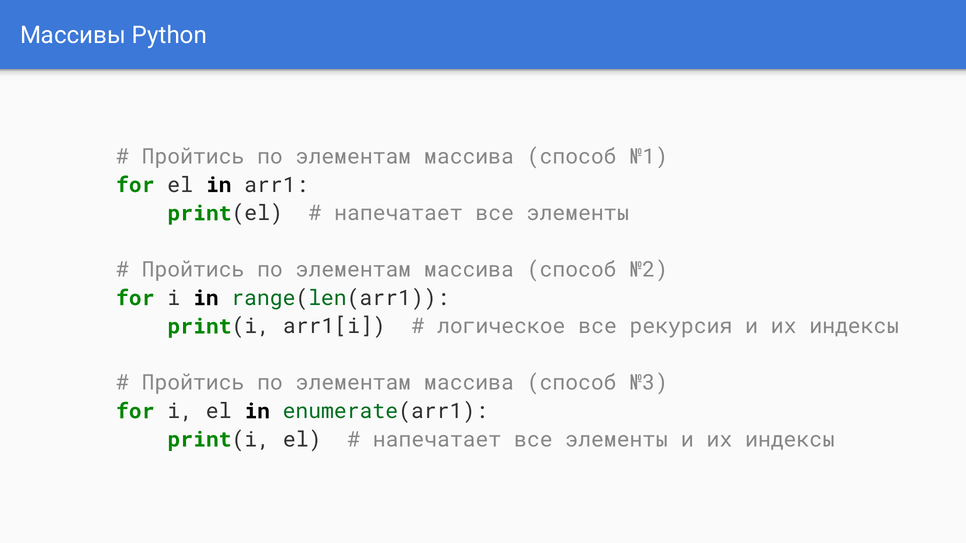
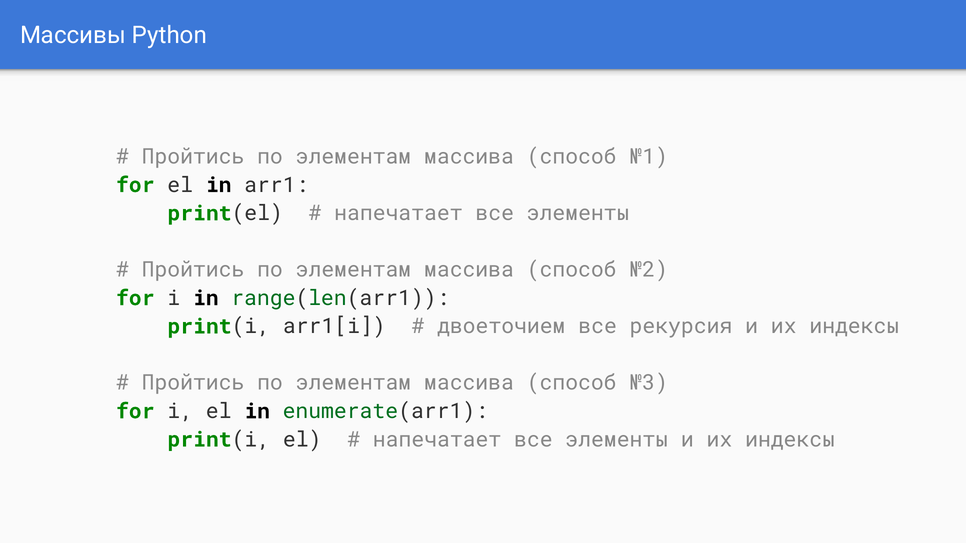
логическое: логическое -> двоеточием (501, 327)
